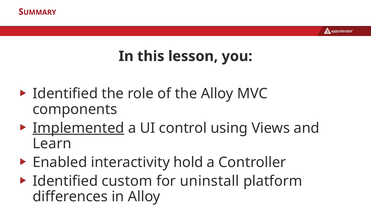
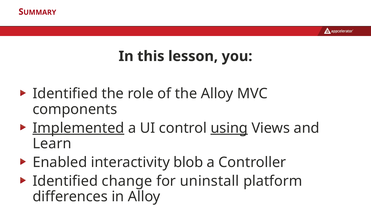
using underline: none -> present (229, 128)
hold: hold -> blob (188, 162)
custom: custom -> change (127, 181)
